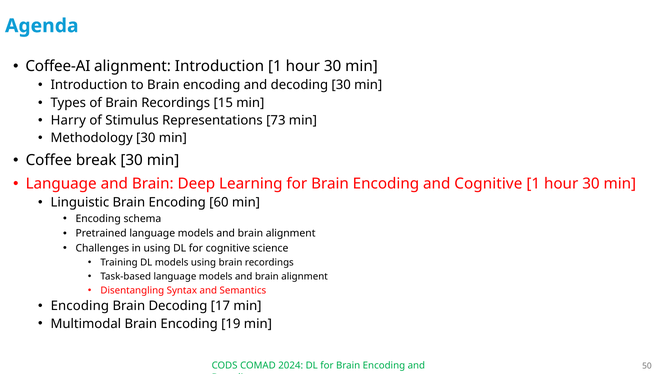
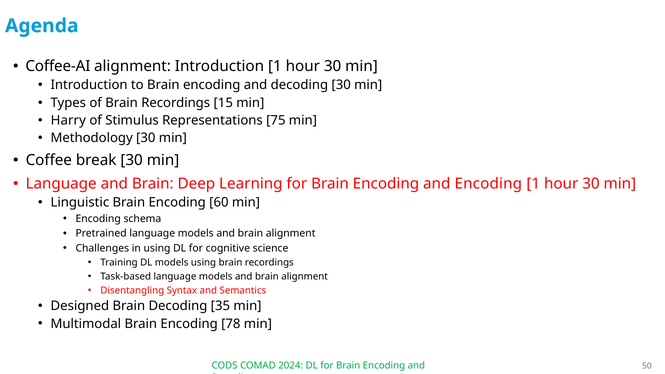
73: 73 -> 75 (276, 120)
and Cognitive: Cognitive -> Encoding (488, 184)
Encoding: Encoding -> Designed (80, 306)
17: 17 -> 35 (220, 306)
19: 19 -> 78 (231, 324)
